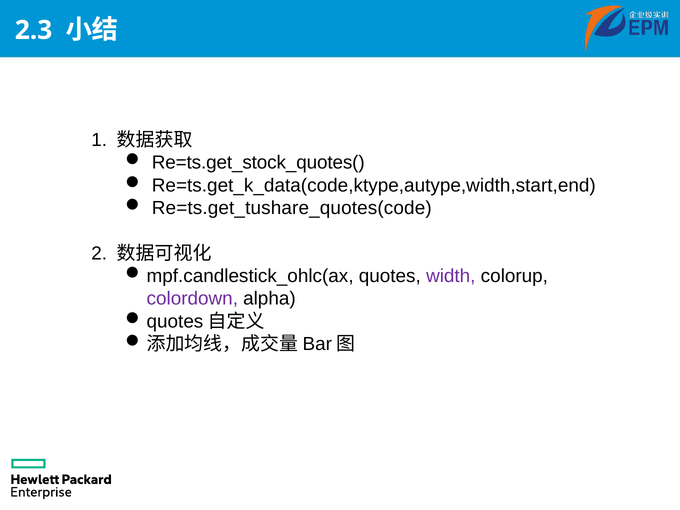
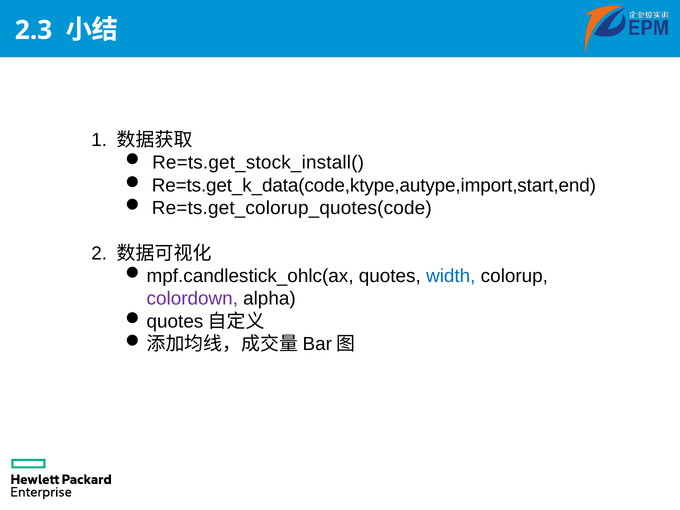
Re=ts.get_stock_quotes(: Re=ts.get_stock_quotes( -> Re=ts.get_stock_install( (258, 163)
Re=ts.get_k_data(code,ktype,autype,width,start,end: Re=ts.get_k_data(code,ktype,autype,width,start,end -> Re=ts.get_k_data(code,ktype,autype,import,start,end (374, 185)
Re=ts.get_tushare_quotes(code: Re=ts.get_tushare_quotes(code -> Re=ts.get_colorup_quotes(code (292, 208)
width colour: purple -> blue (451, 276)
